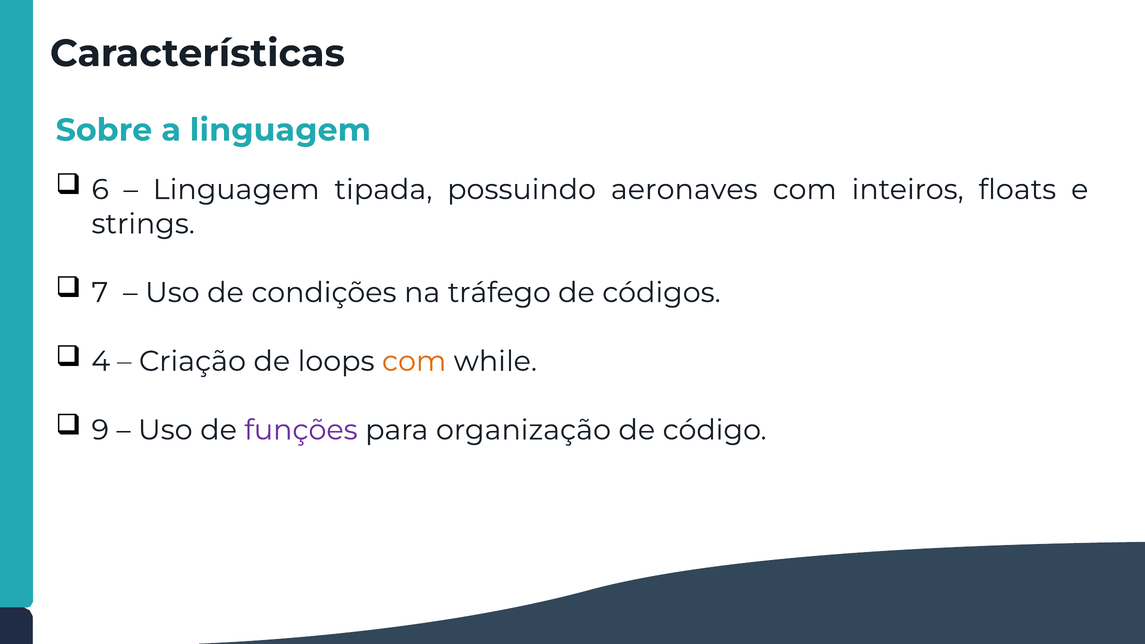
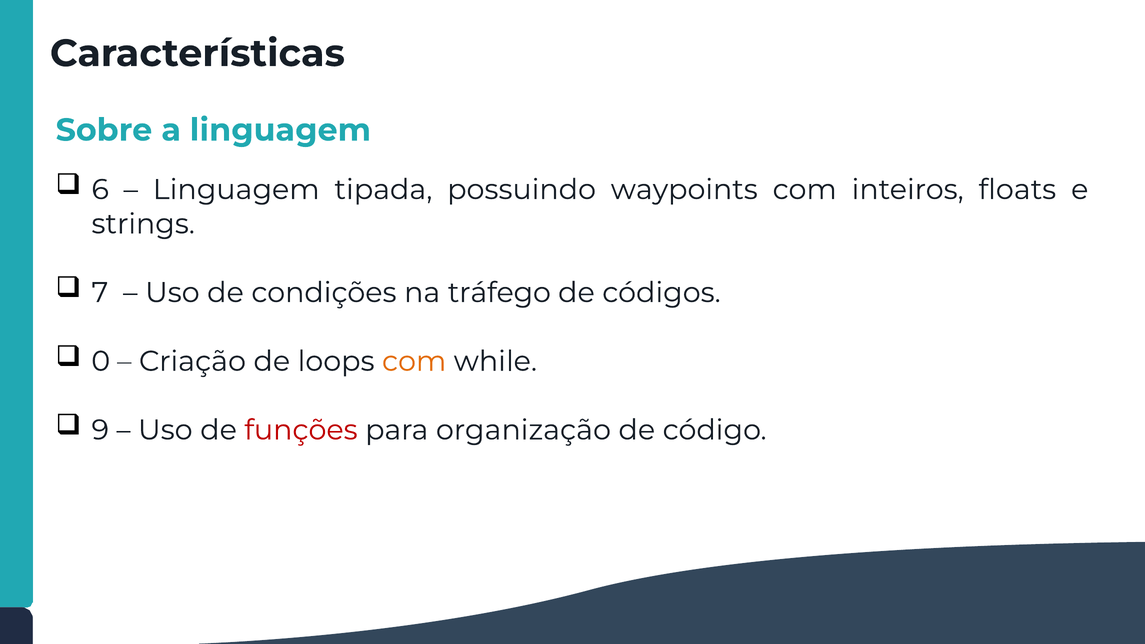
aeronaves: aeronaves -> waypoints (684, 190)
4: 4 -> 0 (101, 361)
funções colour: purple -> red (301, 430)
